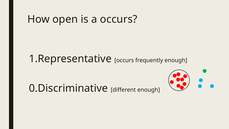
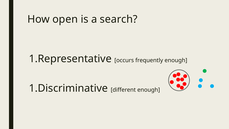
a occurs: occurs -> search (119, 19)
0.Discriminative: 0.Discriminative -> 1.Discriminative (68, 88)
